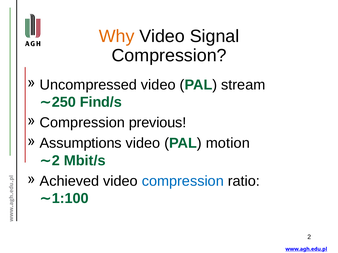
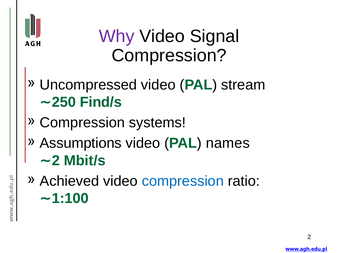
Why colour: orange -> purple (117, 36)
previous: previous -> systems (157, 123)
motion: motion -> names (228, 143)
